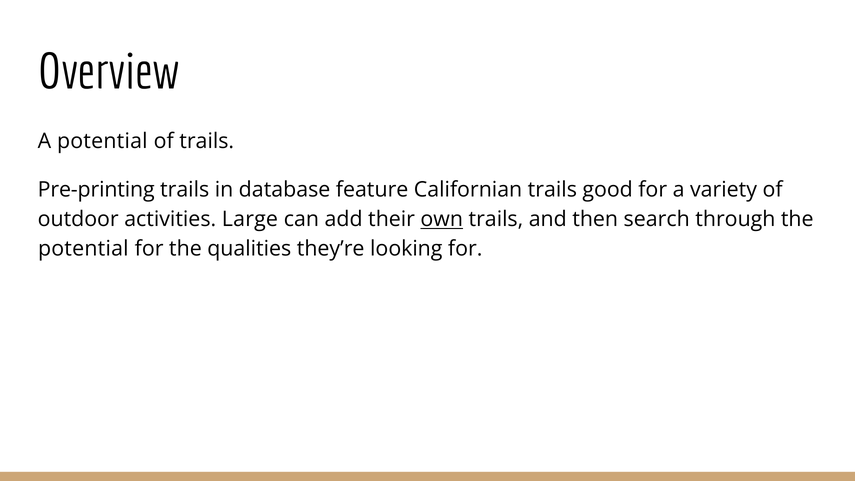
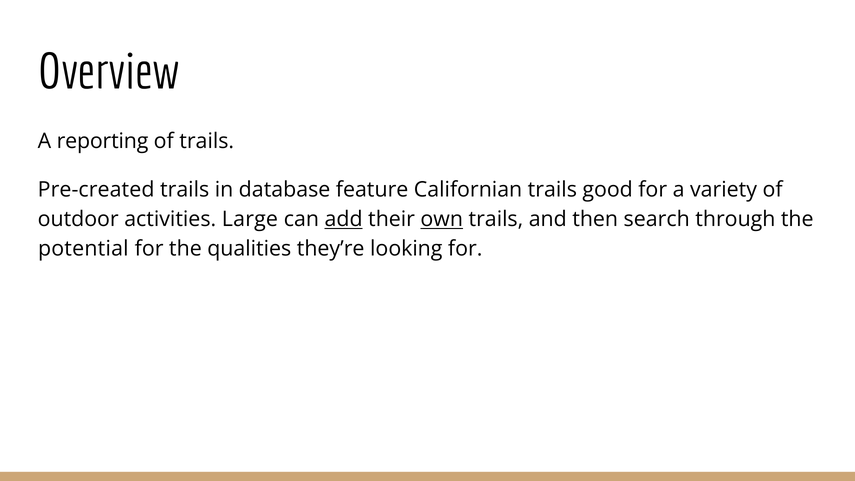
A potential: potential -> reporting (102, 141)
Pre-printing: Pre-printing -> Pre-created (96, 190)
add underline: none -> present (344, 219)
